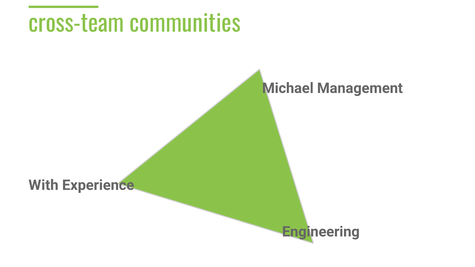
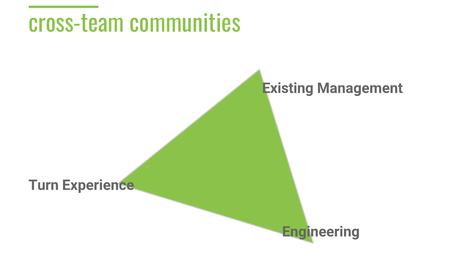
Michael: Michael -> Existing (288, 88)
With: With -> Turn (44, 185)
